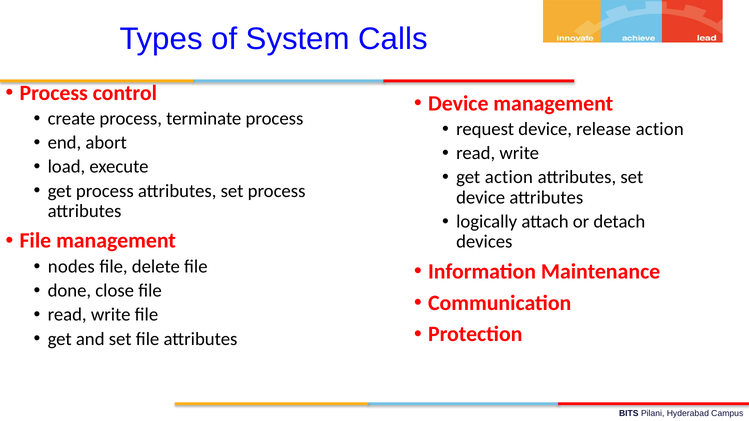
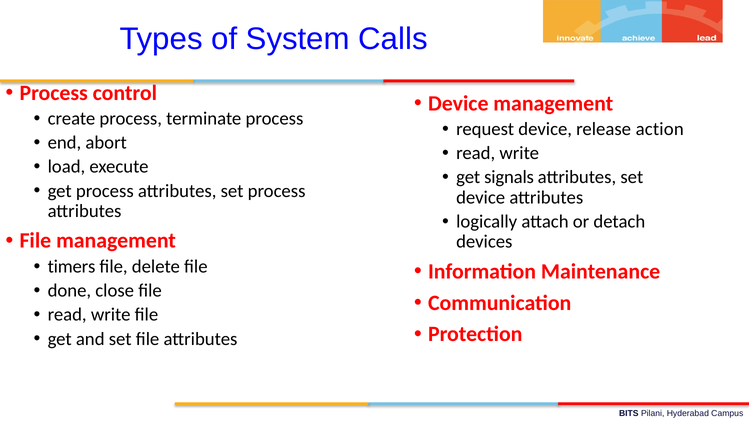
get action: action -> signals (509, 177)
nodes: nodes -> timers (72, 267)
